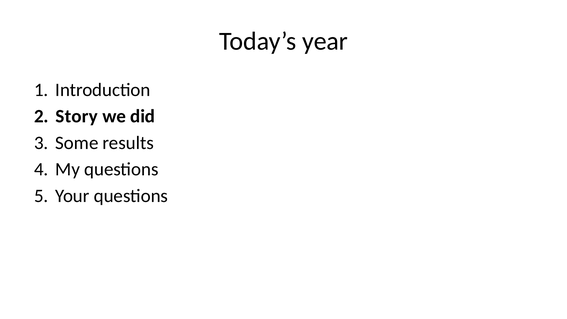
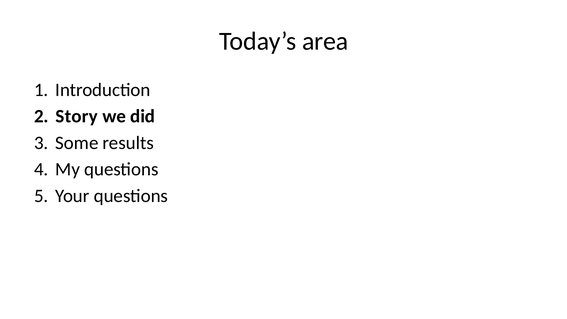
year: year -> area (325, 41)
